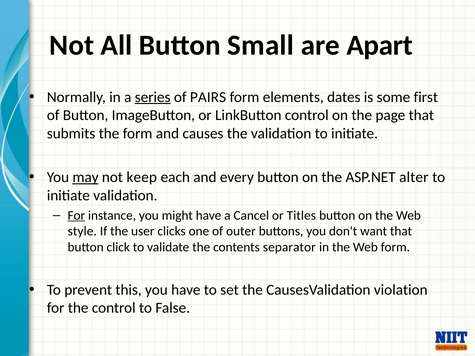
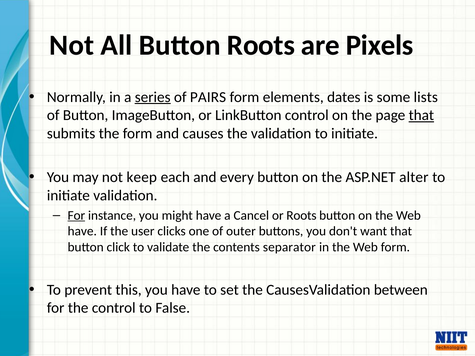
Button Small: Small -> Roots (261, 45)
Apart: Apart -> Pixels (380, 45)
first: first -> lists (426, 97)
that underline: none -> present (421, 115)
may underline: present -> none (86, 177)
or Titles: Titles -> Roots (301, 216)
style: style -> have (82, 231)
violation: violation -> between (401, 290)
